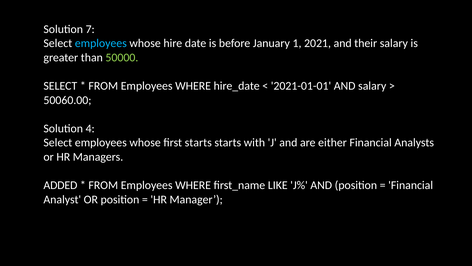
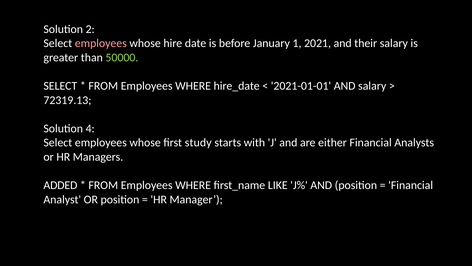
7: 7 -> 2 (90, 29)
employees colour: light blue -> pink (101, 43)
50060.00: 50060.00 -> 72319.13 (67, 100)
first starts: starts -> study (198, 142)
